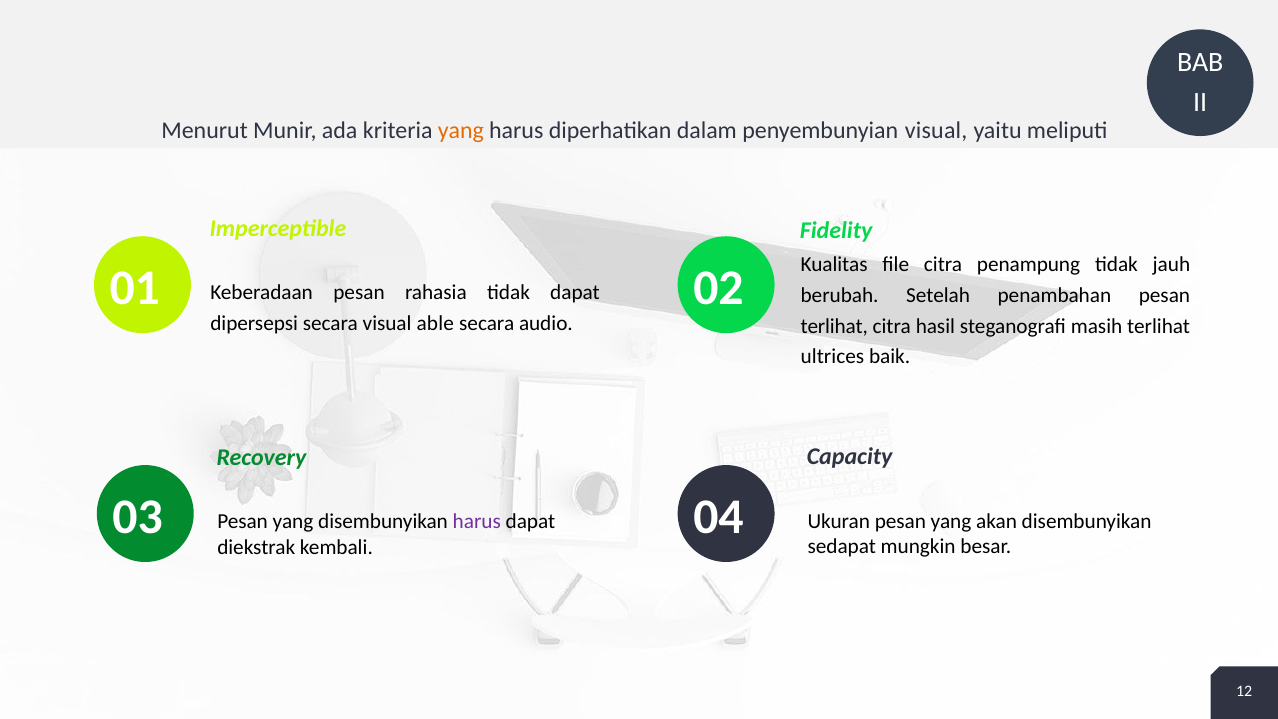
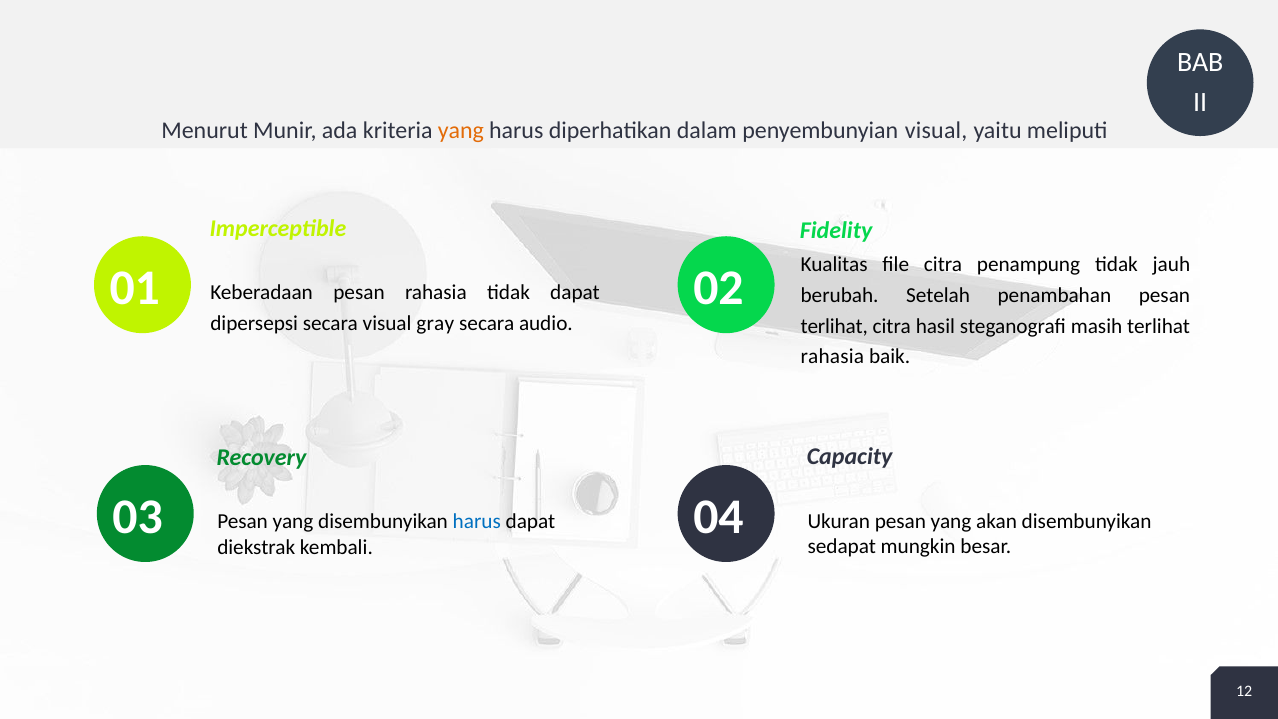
able: able -> gray (435, 323)
ultrices: ultrices -> rahasia (832, 357)
harus colour: purple -> blue (477, 522)
